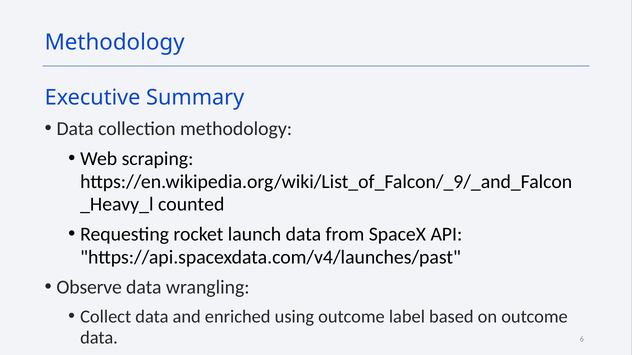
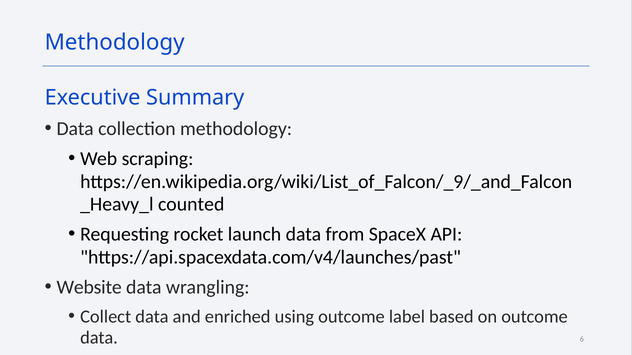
Observe: Observe -> Website (89, 288)
